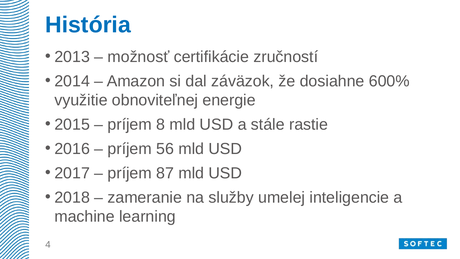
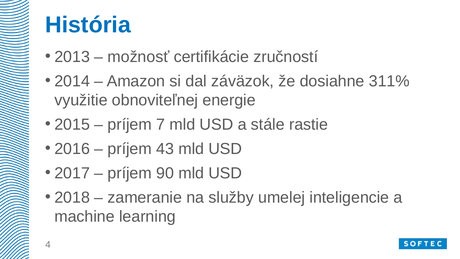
600%: 600% -> 311% (389, 81)
8: 8 -> 7 (161, 124)
56: 56 -> 43 (165, 149)
87: 87 -> 90 (165, 173)
